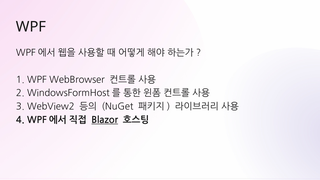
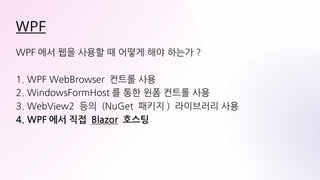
WPF underline: none -> present (31, 27)
